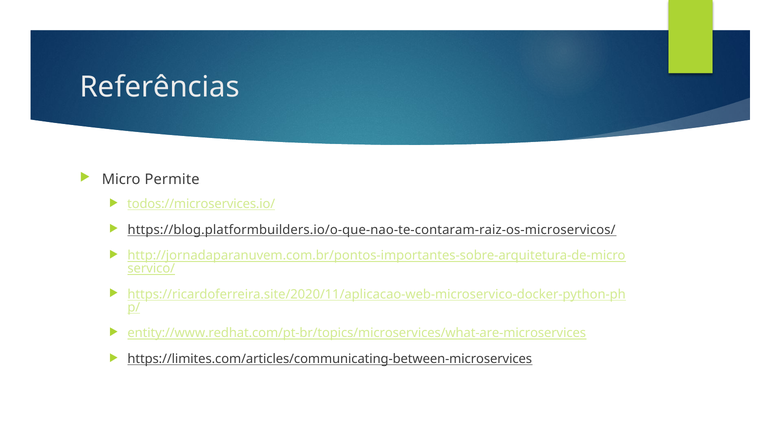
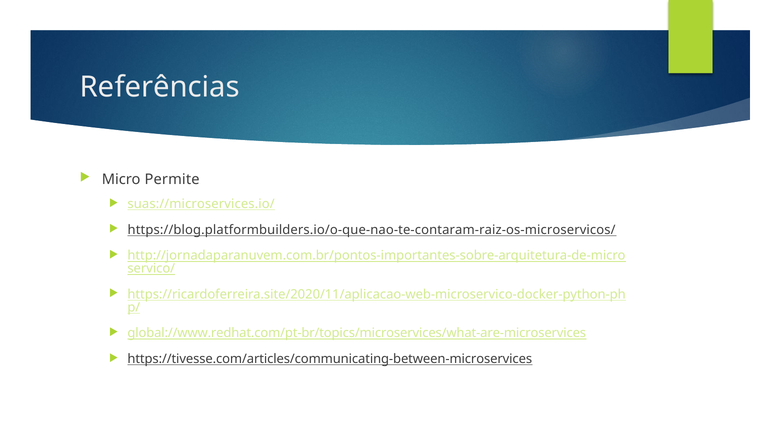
todos://microservices.io/: todos://microservices.io/ -> suas://microservices.io/ (201, 204)
entity://www.redhat.com/pt-br/topics/microservices/what-are-microservices: entity://www.redhat.com/pt-br/topics/microservices/what-are-microservices -> global://www.redhat.com/pt-br/topics/microservices/what-are-microservices (357, 333)
https://limites.com/articles/communicating-between-microservices: https://limites.com/articles/communicating-between-microservices -> https://tivesse.com/articles/communicating-between-microservices (330, 359)
